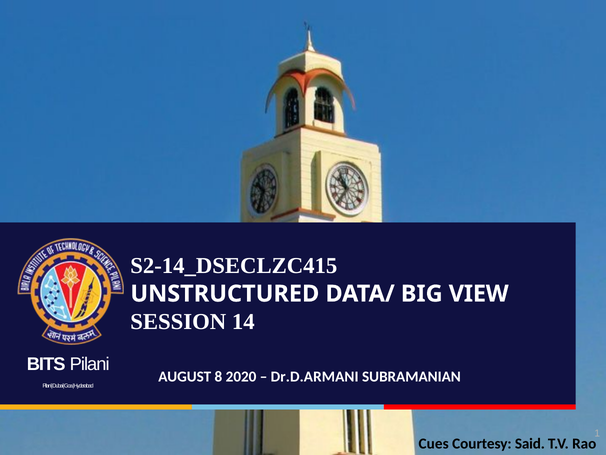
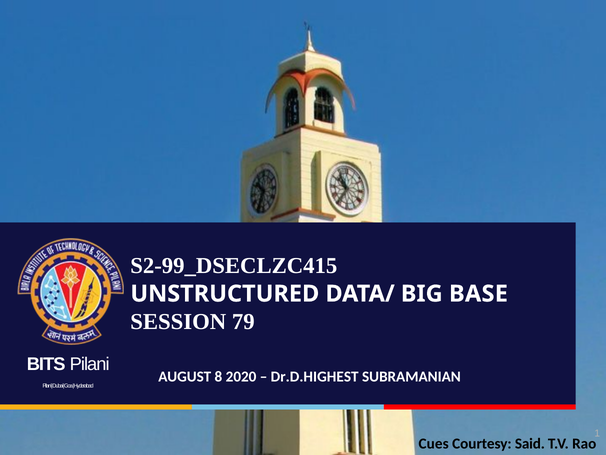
S2-14_DSECLZC415: S2-14_DSECLZC415 -> S2-99_DSECLZC415 (234, 266)
VIEW: VIEW -> BASE (478, 293)
14: 14 -> 79 (243, 321)
Dr.D.ARMANI: Dr.D.ARMANI -> Dr.D.HIGHEST (315, 376)
